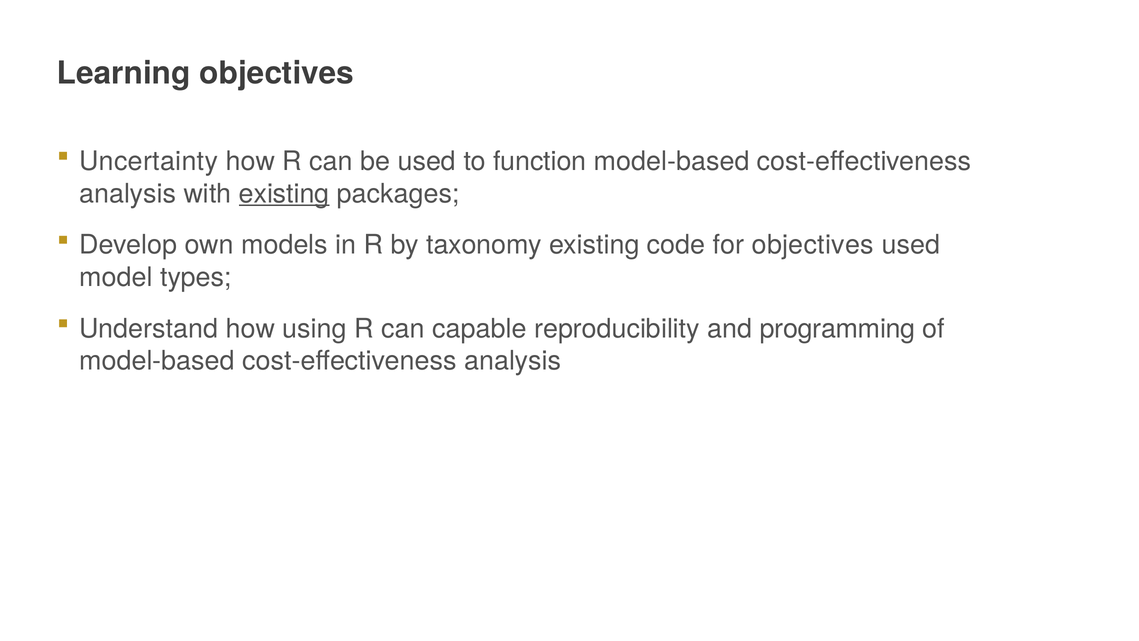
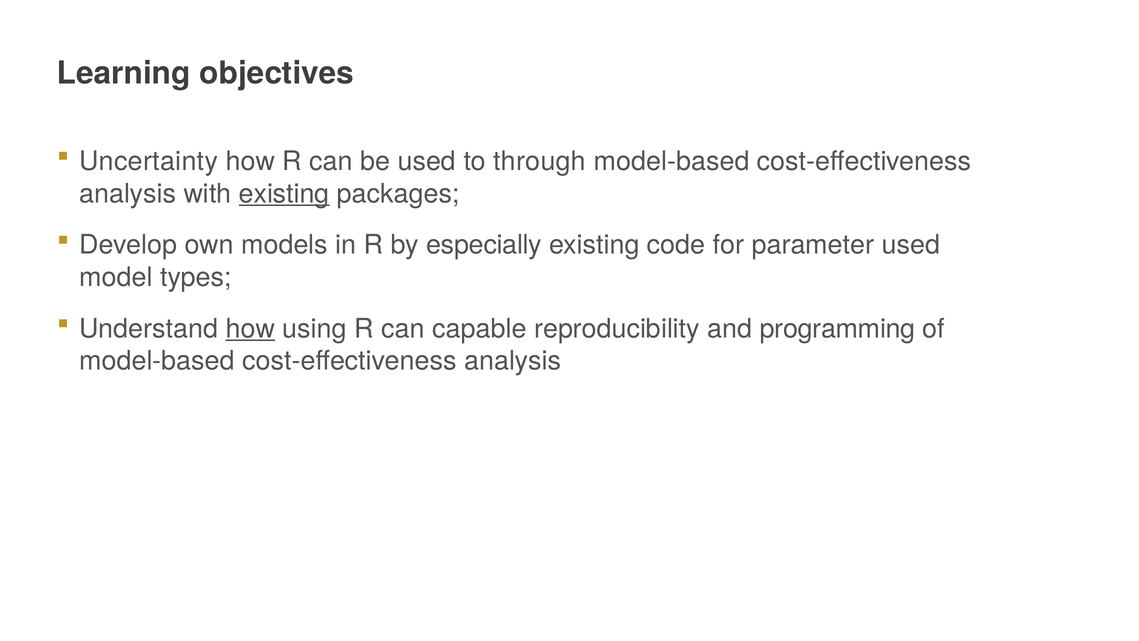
function: function -> through (540, 161)
taxonomy: taxonomy -> especially (484, 245)
for objectives: objectives -> parameter (813, 245)
how underline: none -> present (250, 328)
